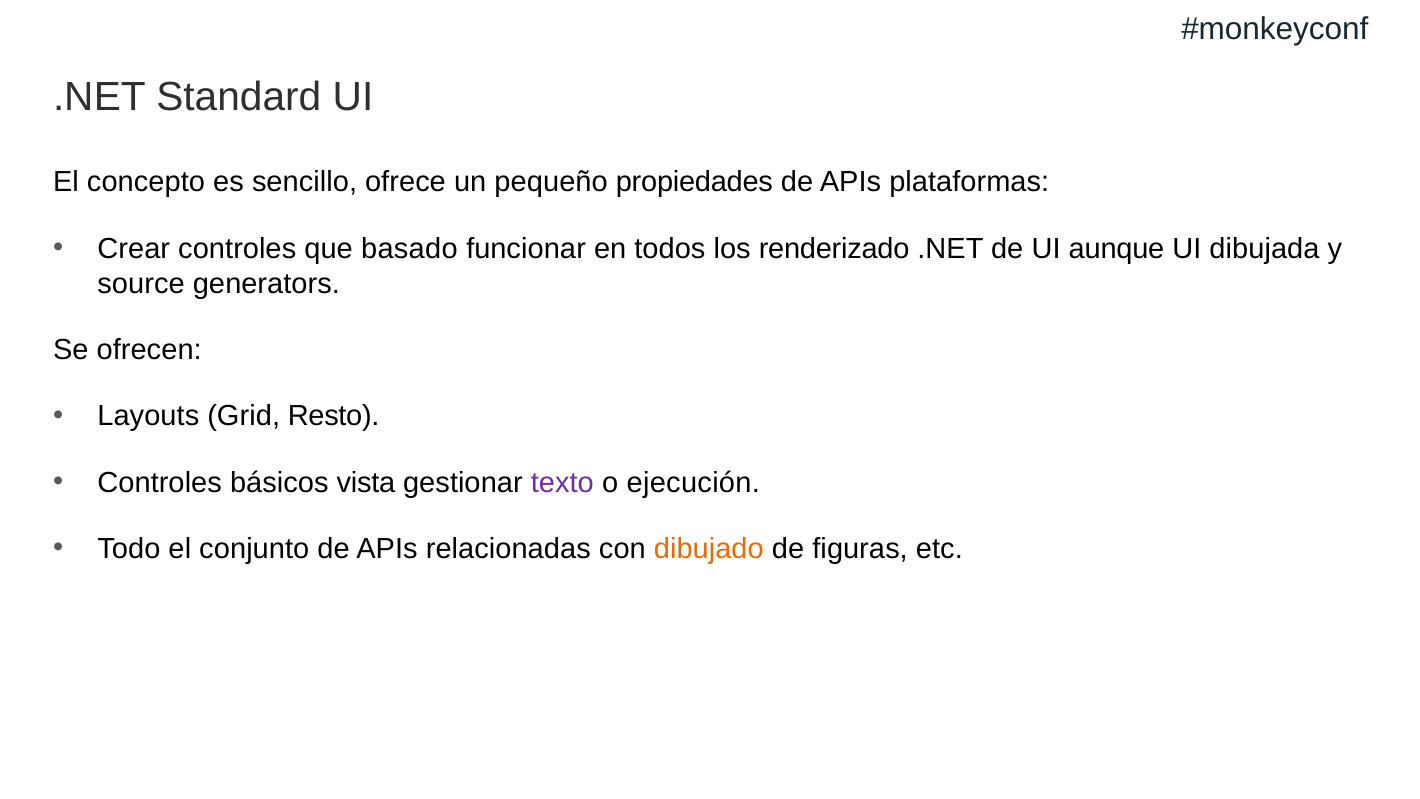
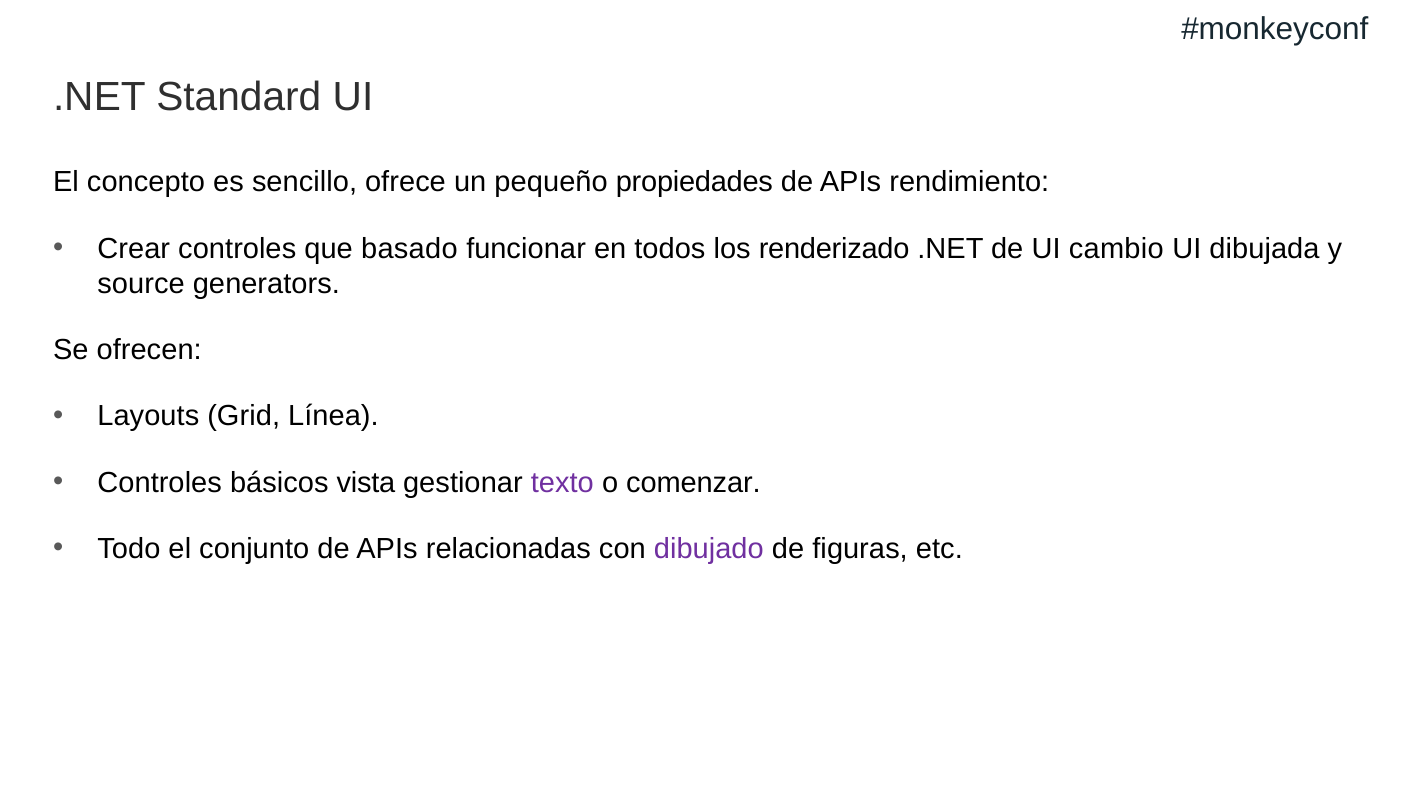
plataformas: plataformas -> rendimiento (969, 182)
aunque: aunque -> cambio (1116, 249)
Resto: Resto -> Línea (333, 416)
ejecución: ejecución -> comenzar (693, 482)
dibujado colour: orange -> purple (709, 549)
